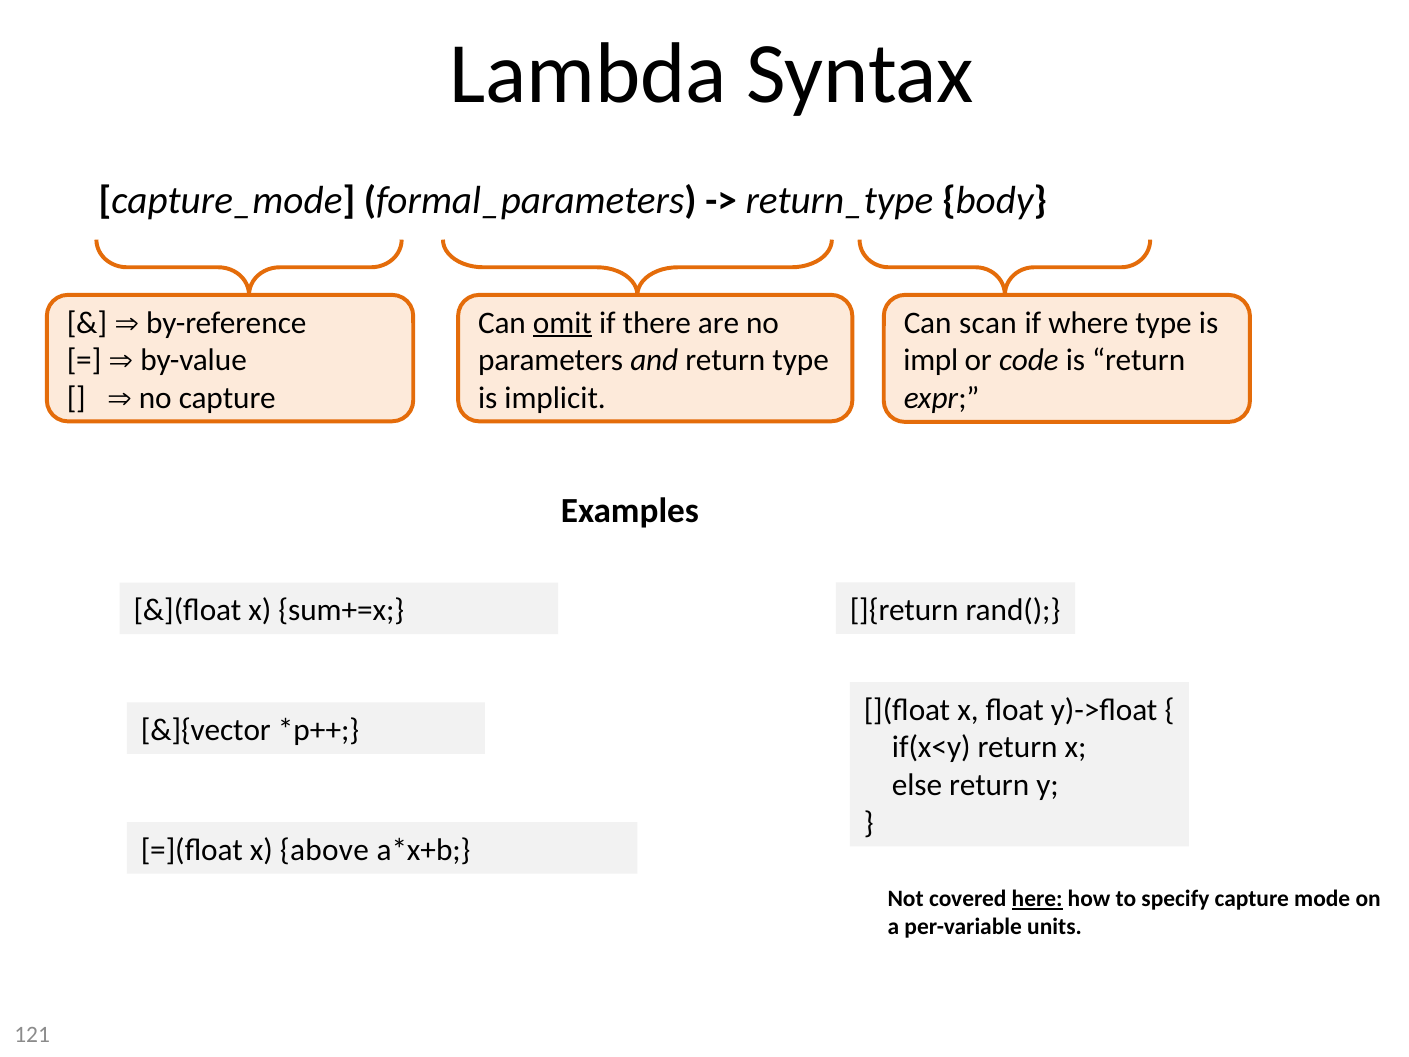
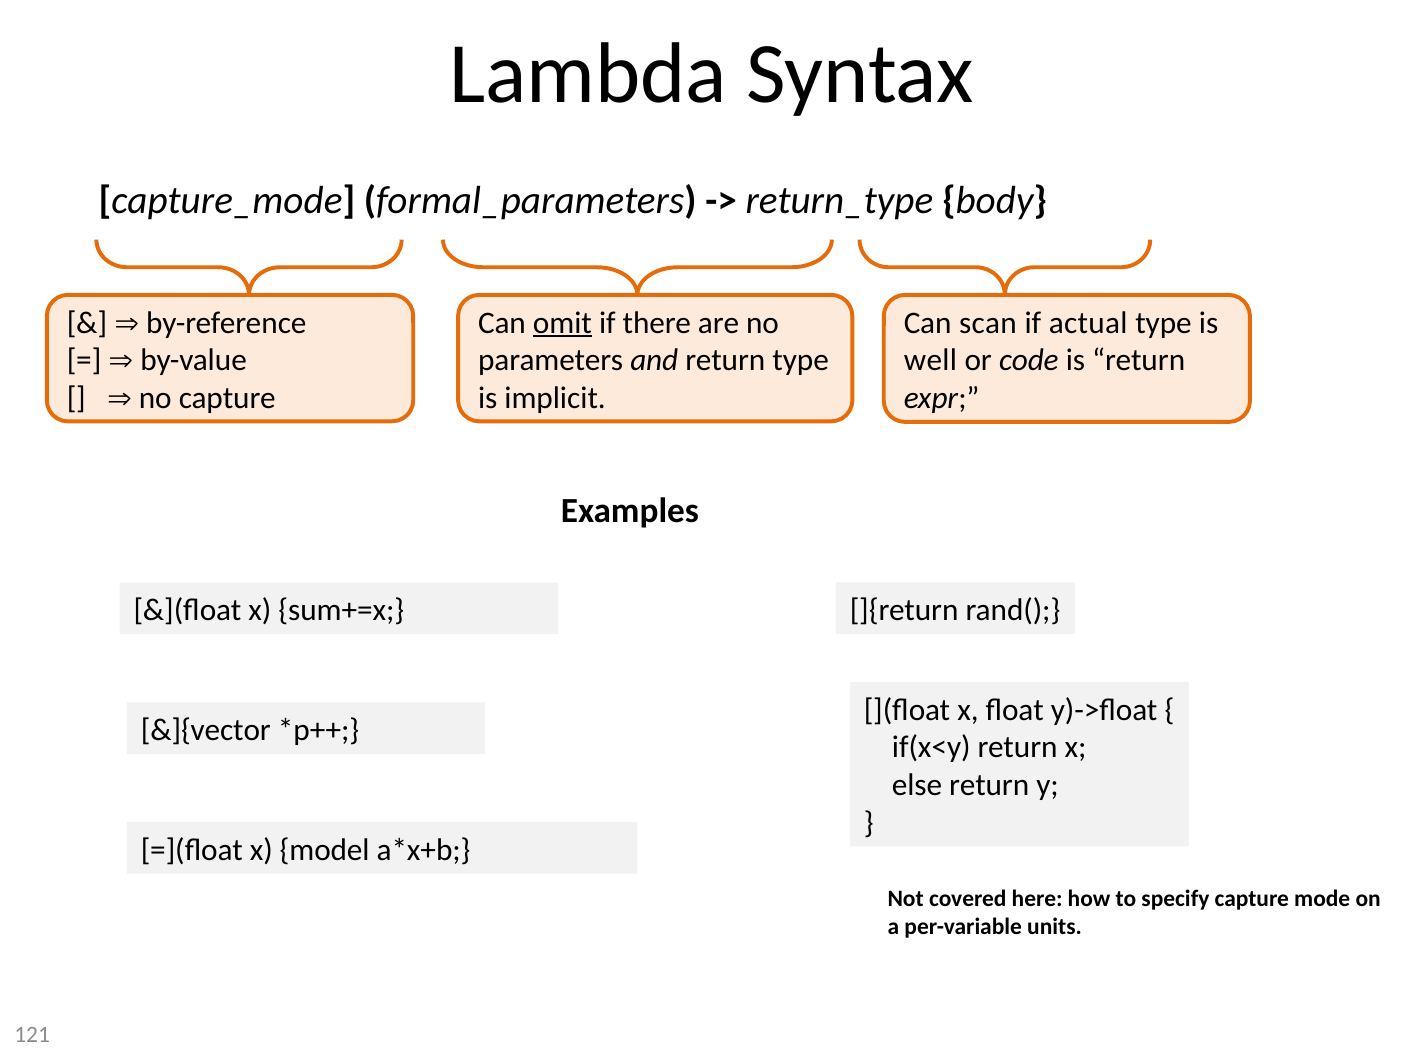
where: where -> actual (1088, 323)
impl: impl -> well (930, 360)
above: above -> model (325, 850)
here underline: present -> none (1037, 899)
